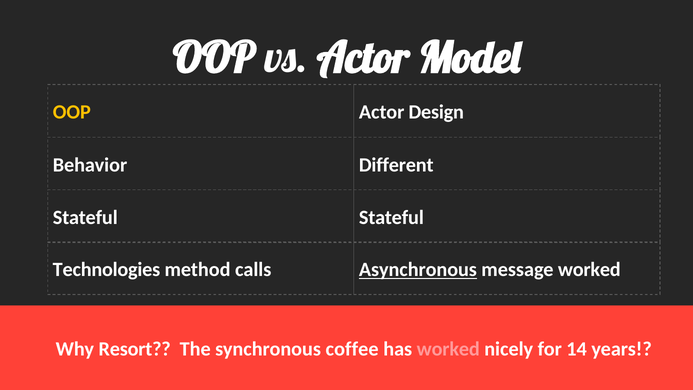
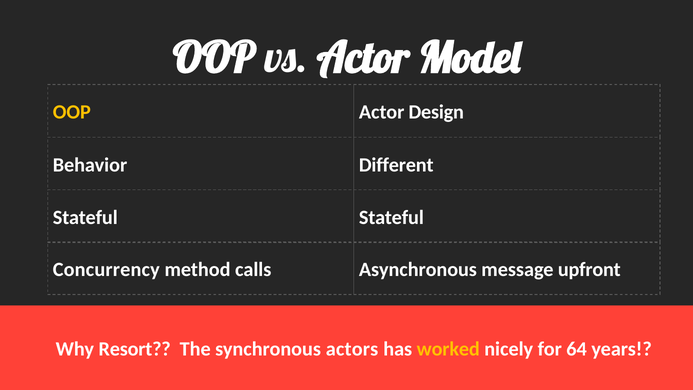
Technologies: Technologies -> Concurrency (106, 270)
Asynchronous underline: present -> none (418, 270)
message worked: worked -> upfront (589, 270)
coffee: coffee -> actors (352, 349)
worked colour: pink -> yellow (448, 349)
14: 14 -> 64 (577, 349)
